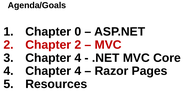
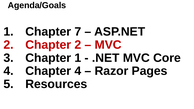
0: 0 -> 7 (78, 32)
3 Chapter 4: 4 -> 1 (78, 58)
